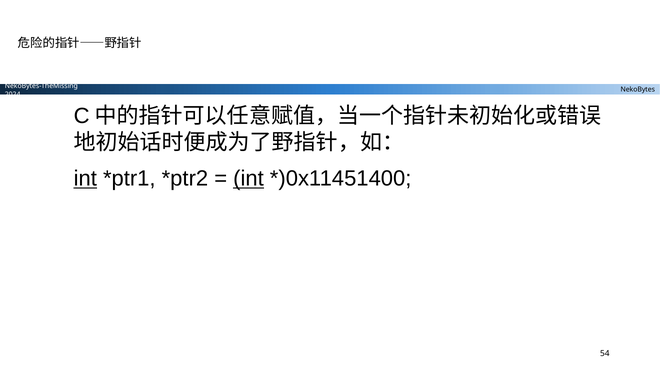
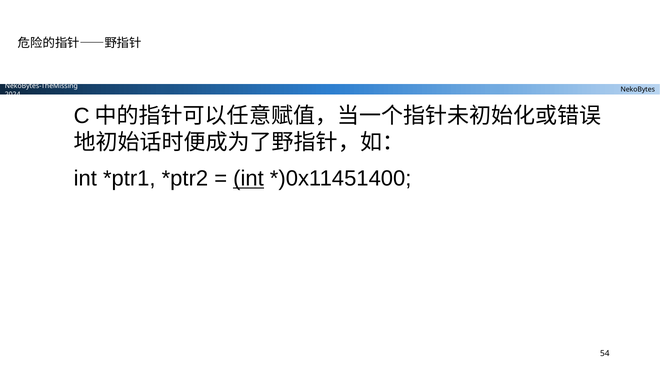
int underline: present -> none (85, 179)
